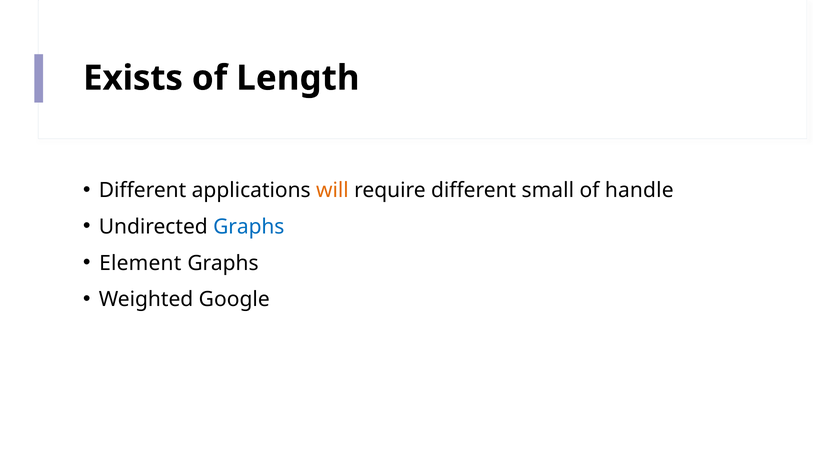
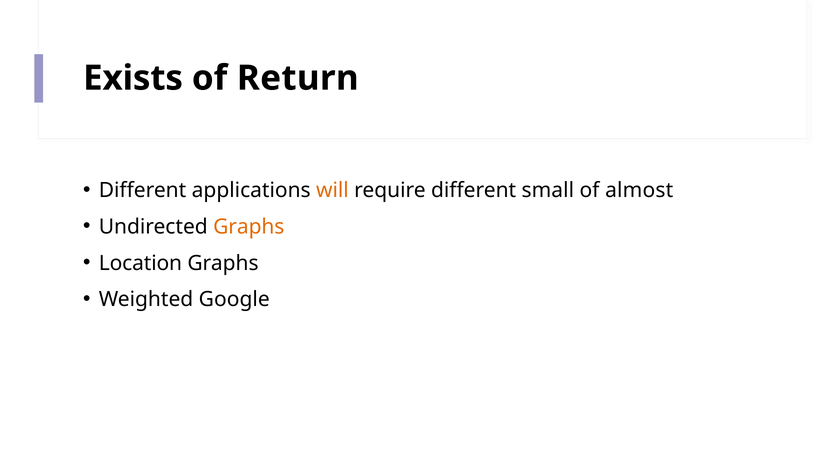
Length: Length -> Return (298, 78)
handle: handle -> almost (639, 190)
Graphs colour: blue -> orange (249, 227)
Element: Element -> Location (140, 263)
